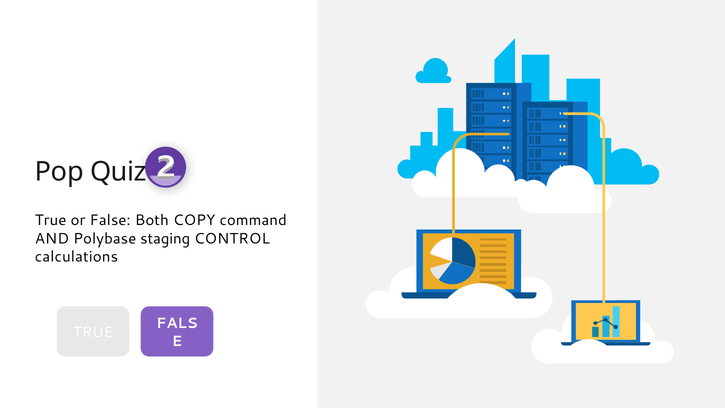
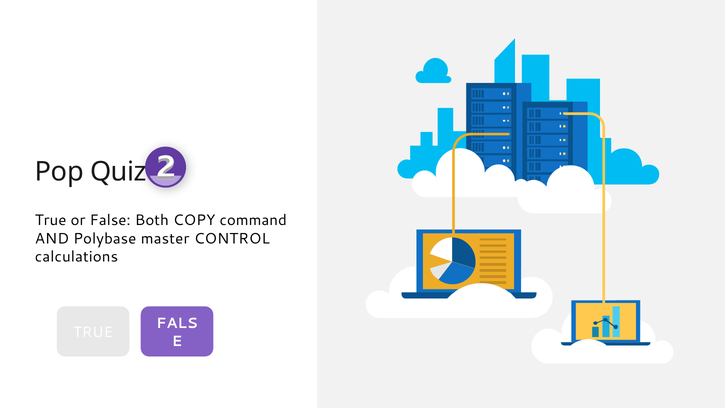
staging: staging -> master (165, 238)
